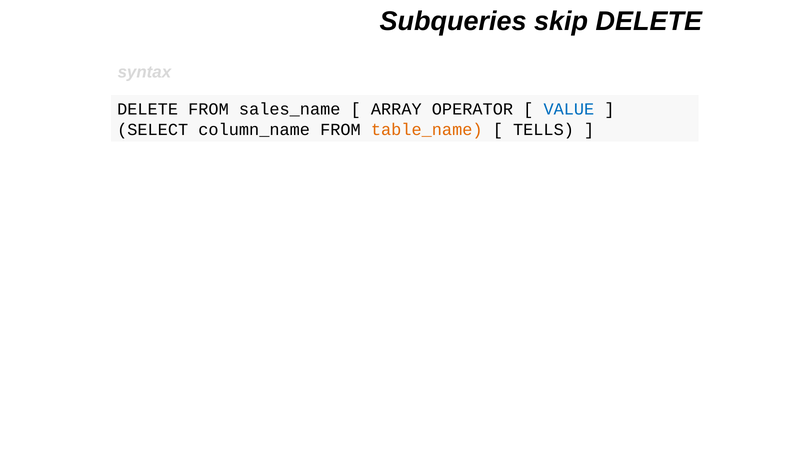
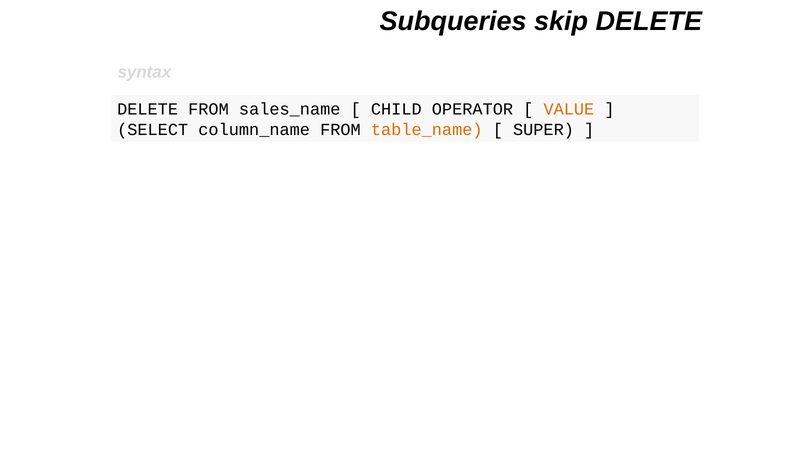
ARRAY: ARRAY -> CHILD (396, 109)
VALUE colour: blue -> orange (569, 109)
TELLS: TELLS -> SUPER (543, 130)
